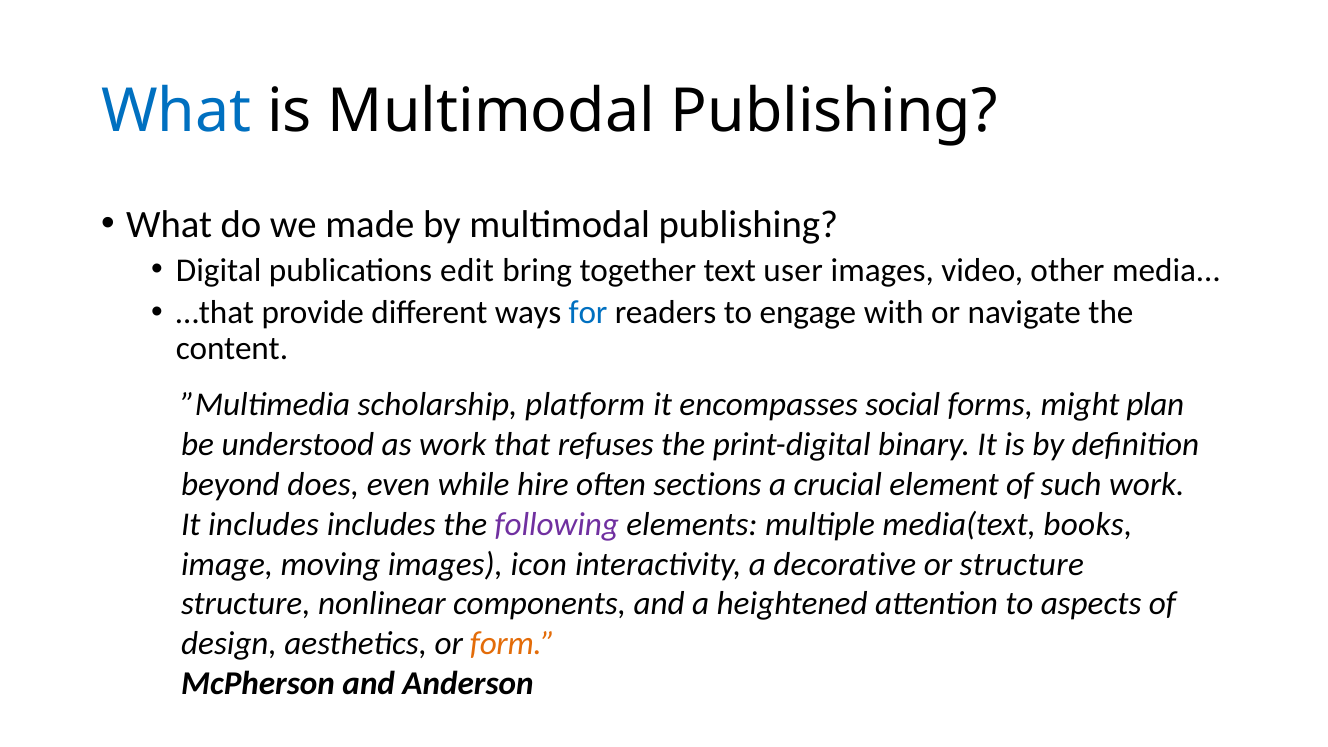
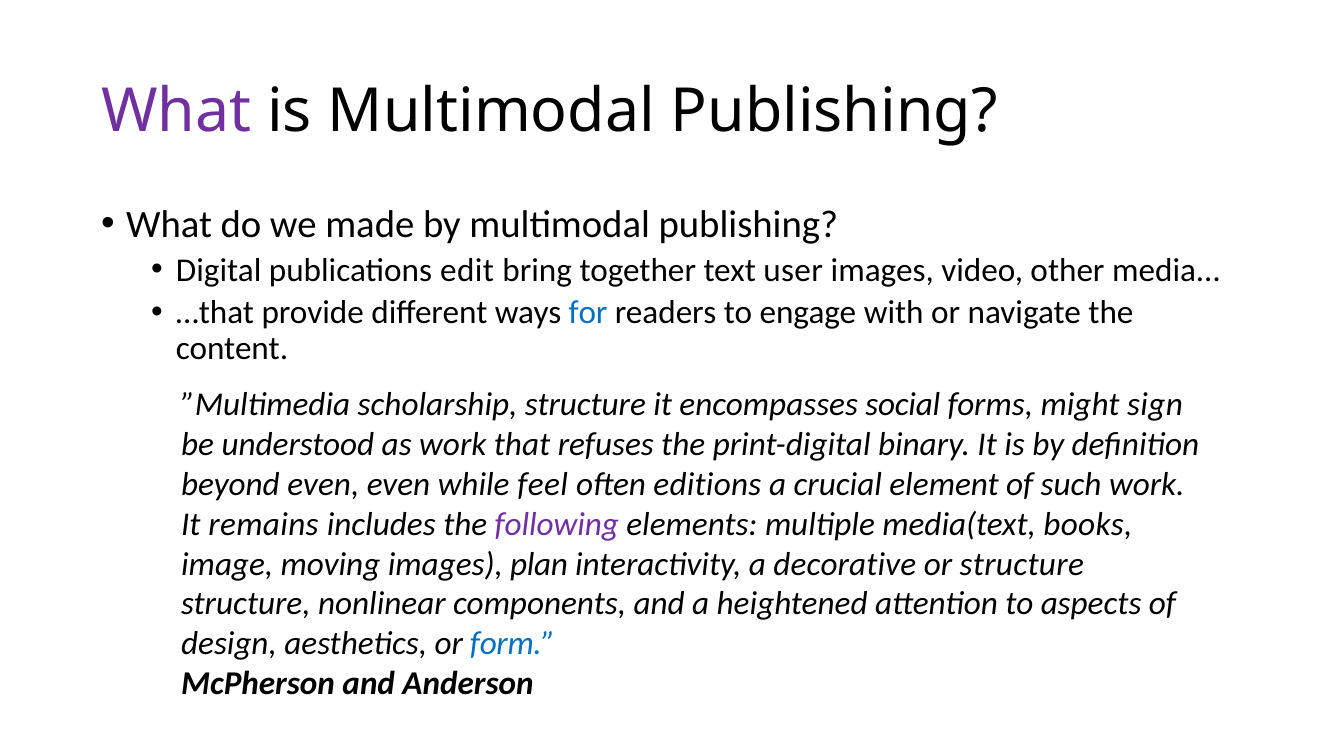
What colour: blue -> purple (176, 112)
scholarship platform: platform -> structure (585, 405)
plan: plan -> sign (1155, 405)
beyond does: does -> even (323, 484)
hire: hire -> feel (543, 484)
sections: sections -> editions (707, 484)
It includes: includes -> remains (264, 524)
icon: icon -> plan (539, 564)
form colour: orange -> blue (513, 644)
